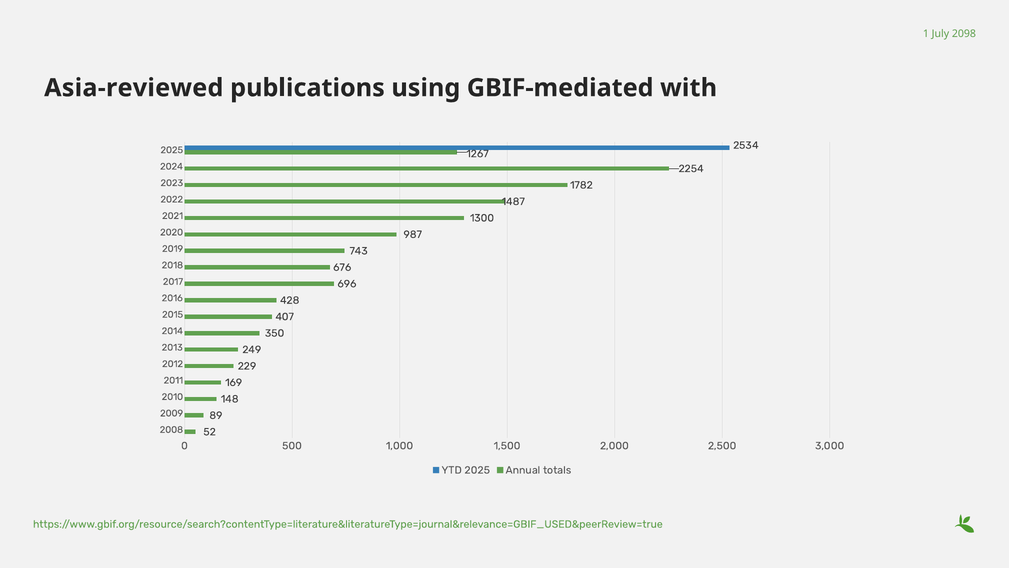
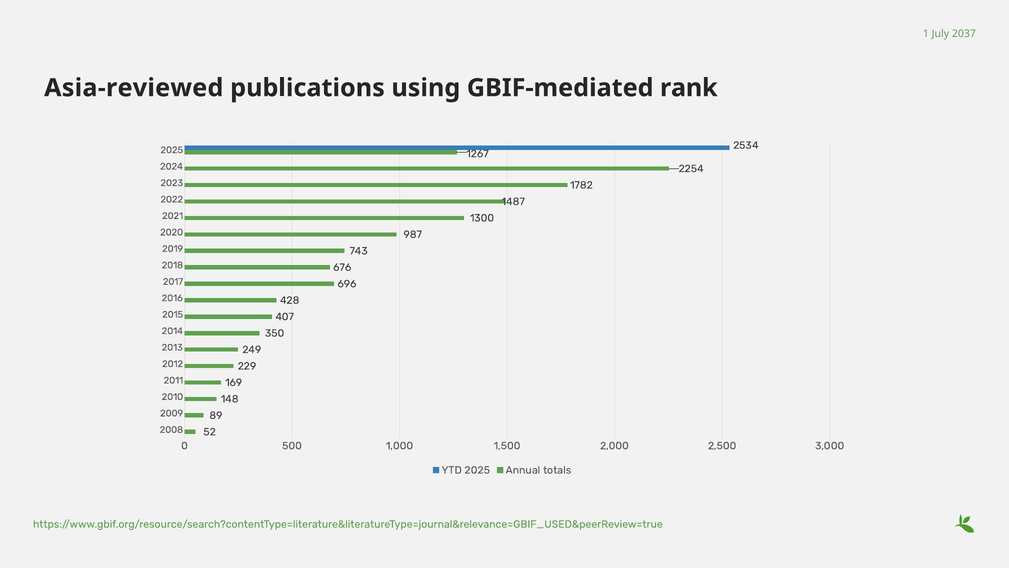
2098: 2098 -> 2037 (964, 34)
with: with -> rank (689, 88)
